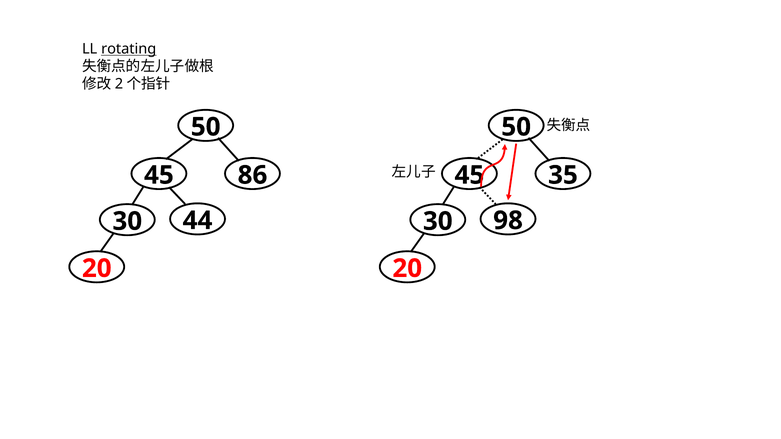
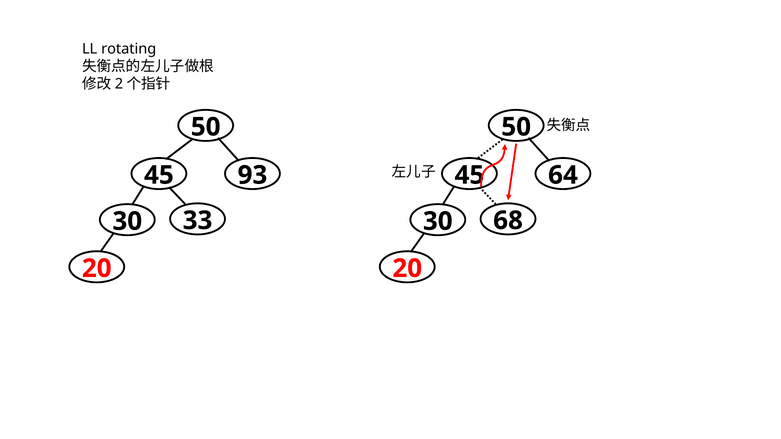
rotating underline: present -> none (129, 49)
86: 86 -> 93 (252, 175)
35: 35 -> 64 (563, 175)
44: 44 -> 33 (198, 221)
98: 98 -> 68 (508, 221)
